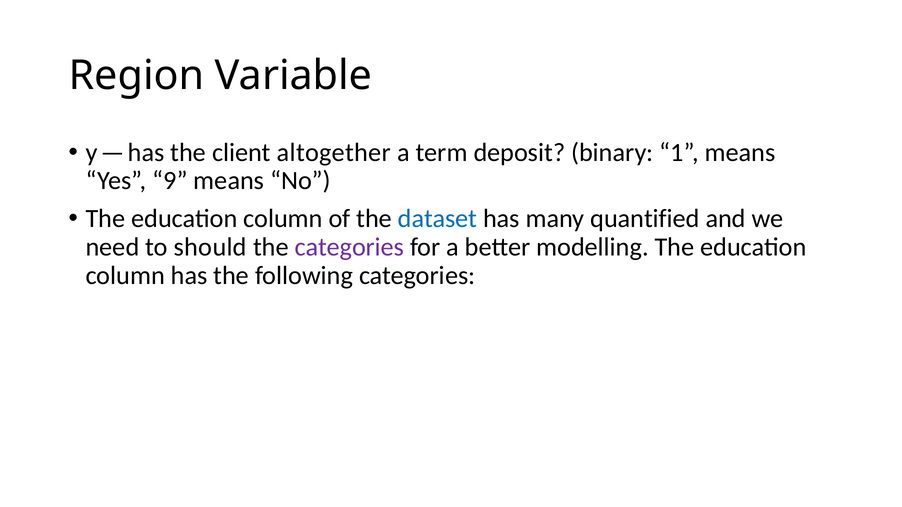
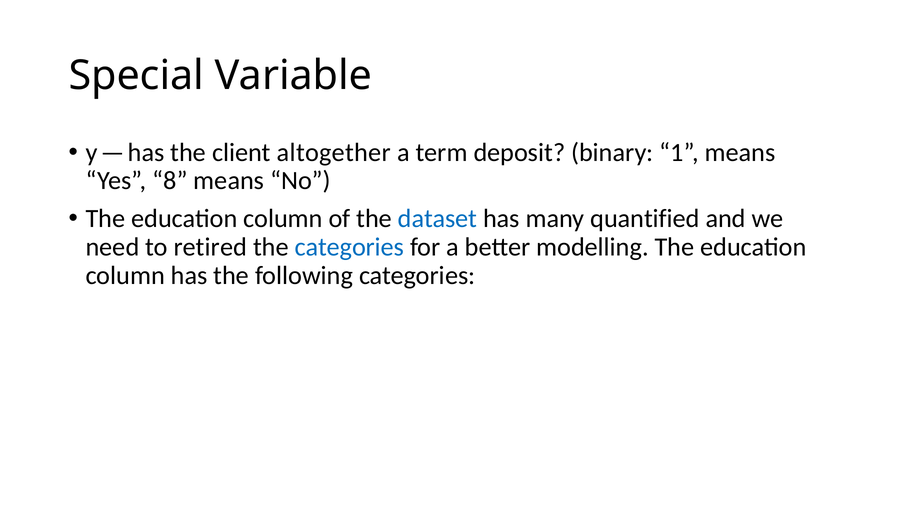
Region: Region -> Special (136, 76)
9: 9 -> 8 (170, 181)
should: should -> retired (210, 247)
categories colour: purple -> blue (349, 247)
